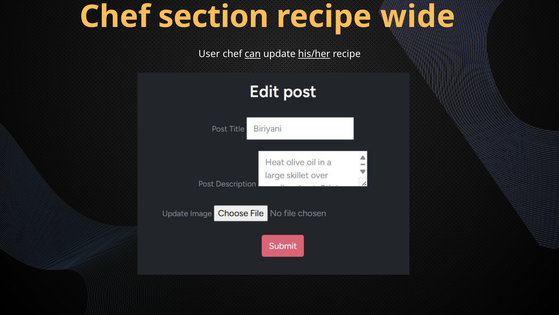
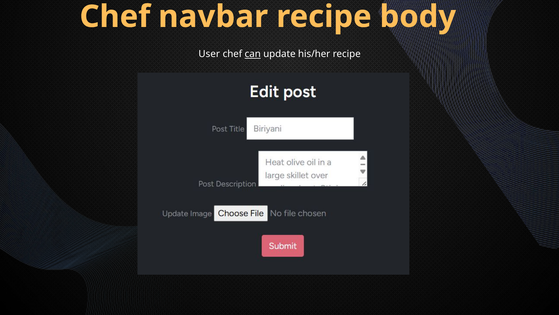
section: section -> navbar (213, 17)
wide: wide -> body (418, 17)
his/her underline: present -> none (314, 54)
